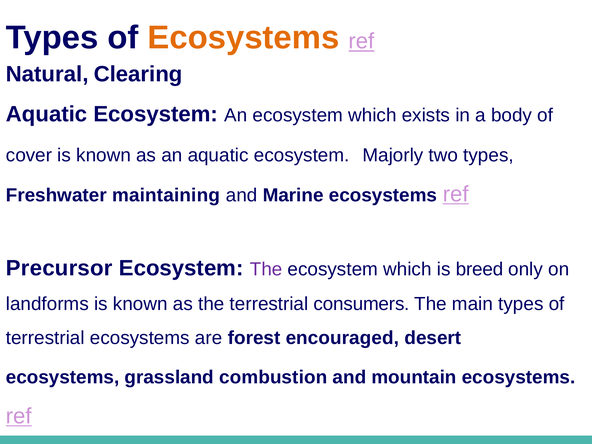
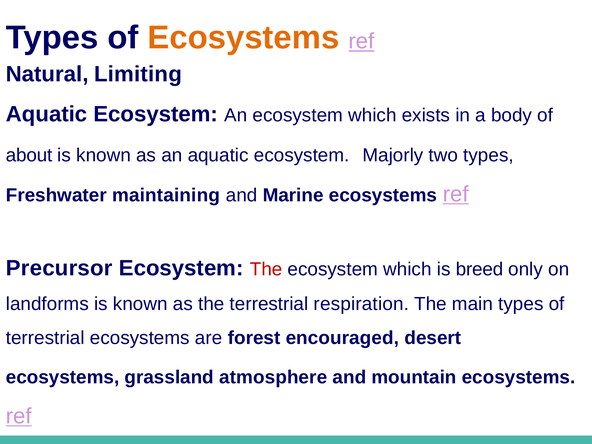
Clearing: Clearing -> Limiting (138, 74)
cover: cover -> about (29, 155)
The colour: purple -> red (266, 269)
consumers: consumers -> respiration (361, 304)
combustion: combustion -> atmosphere (273, 377)
